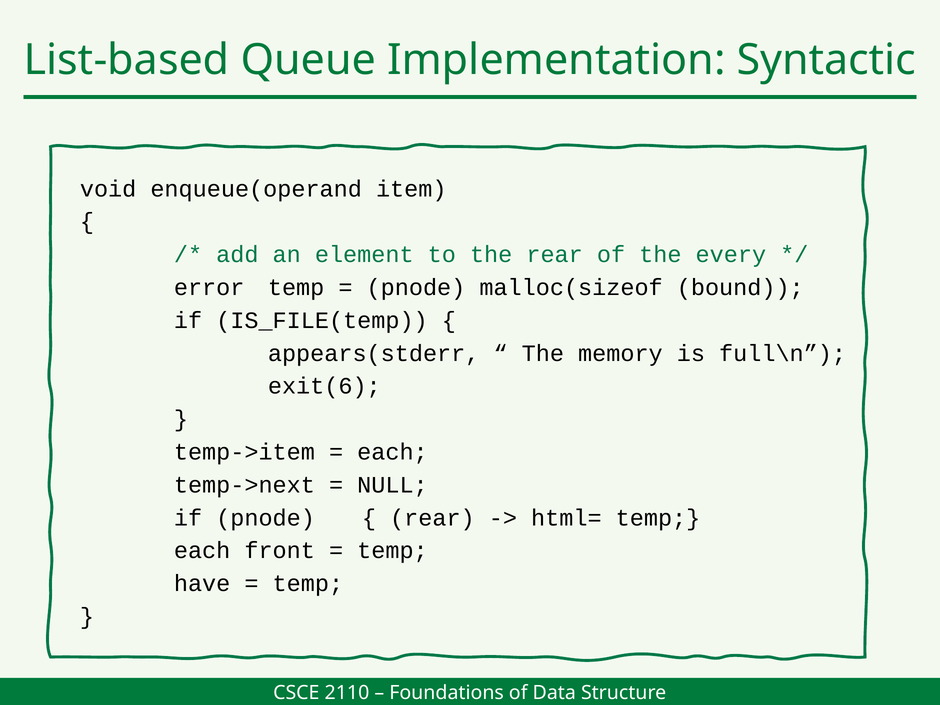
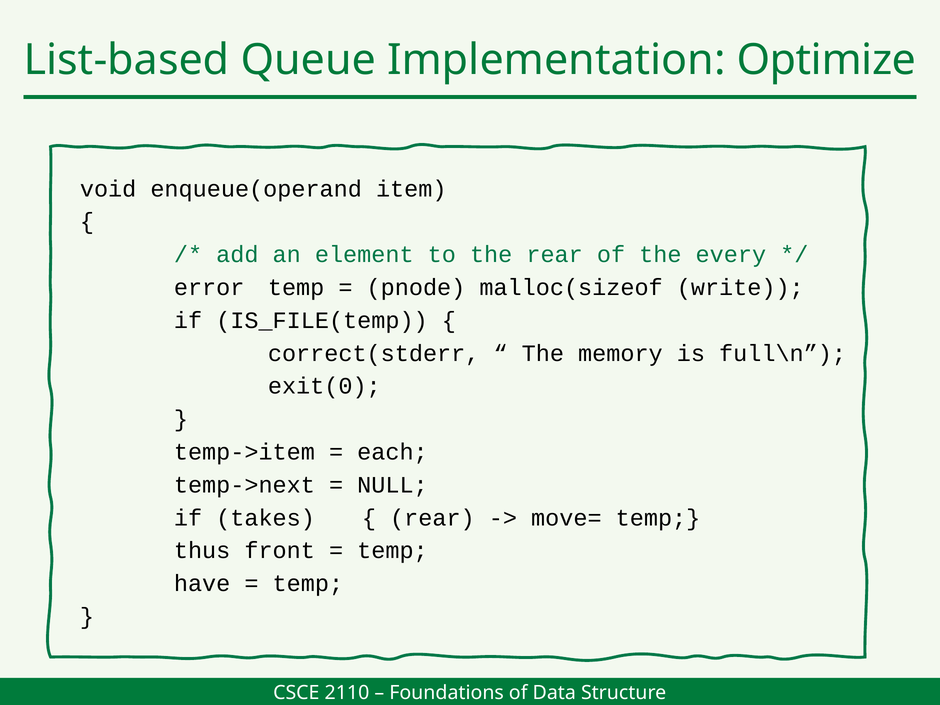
Syntactic: Syntactic -> Optimize (826, 60)
bound: bound -> write (740, 287)
appears(stderr: appears(stderr -> correct(stderr (374, 353)
exit(6: exit(6 -> exit(0 (324, 386)
if pnode: pnode -> takes (266, 518)
html=: html= -> move= (566, 518)
each: each -> thus (202, 551)
